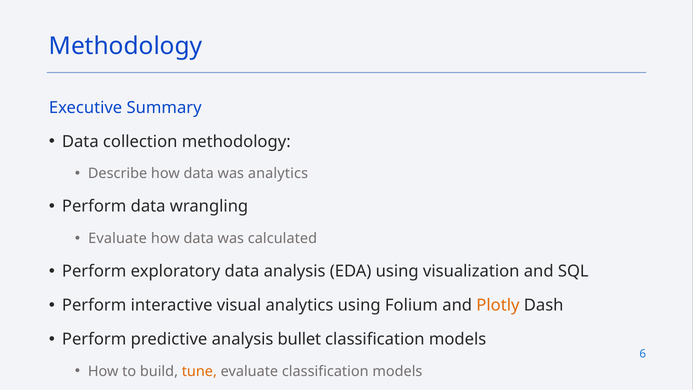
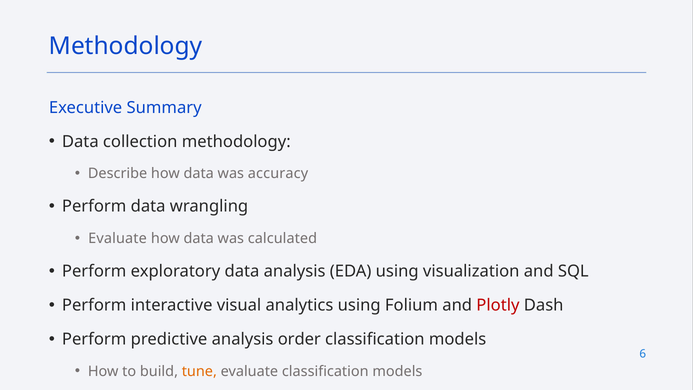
was analytics: analytics -> accuracy (278, 174)
Plotly colour: orange -> red (498, 305)
bullet: bullet -> order (299, 339)
